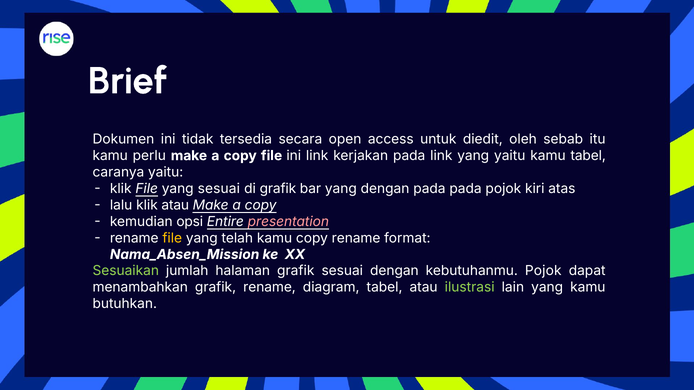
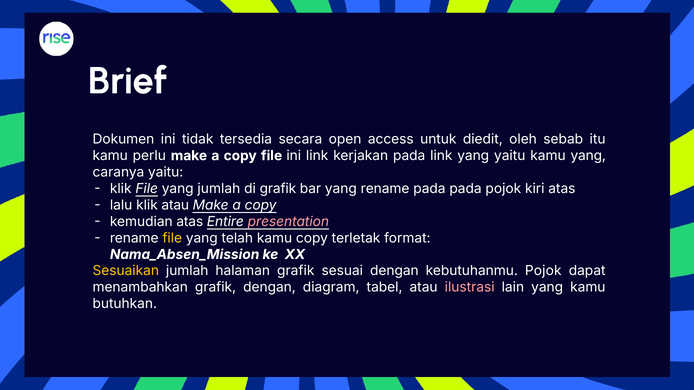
kamu tabel: tabel -> yang (588, 156)
yang sesuai: sesuai -> jumlah (219, 189)
yang dengan: dengan -> rename (385, 189)
kemudian opsi: opsi -> atas (190, 222)
copy rename: rename -> terletak (356, 238)
Sesuaikan colour: light green -> yellow (126, 271)
grafik rename: rename -> dengan (269, 288)
ilustrasi colour: light green -> pink (470, 288)
